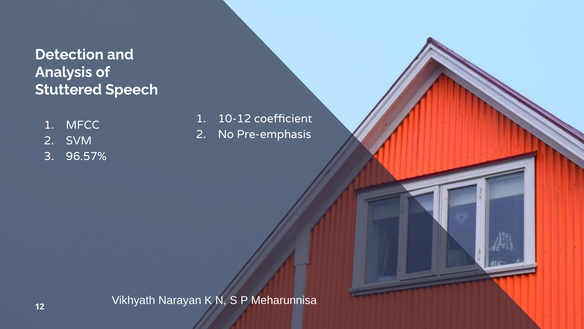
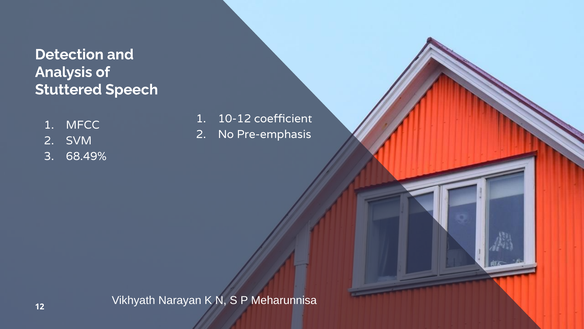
96.57%: 96.57% -> 68.49% (86, 156)
